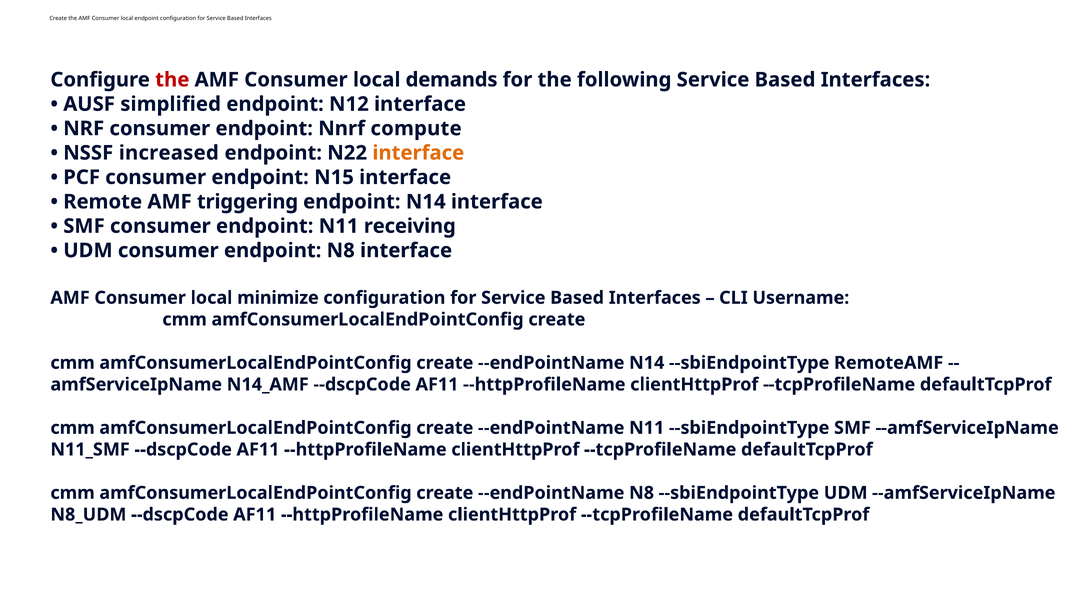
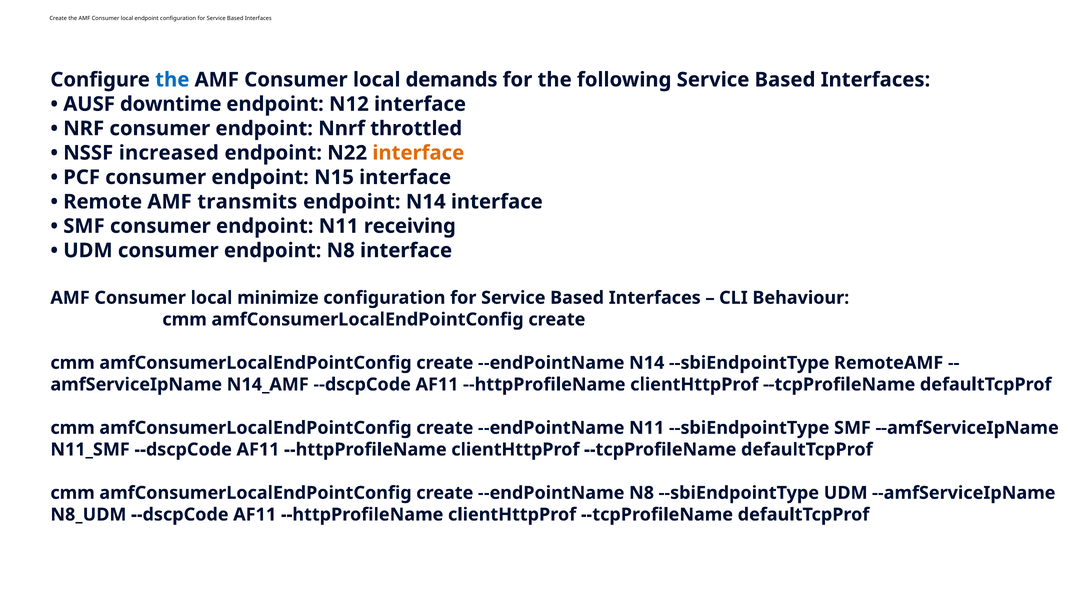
the colour: red -> blue (172, 80)
simplified: simplified -> downtime (171, 104)
compute: compute -> throttled (416, 128)
triggering: triggering -> transmits (247, 202)
Username: Username -> Behaviour (801, 298)
